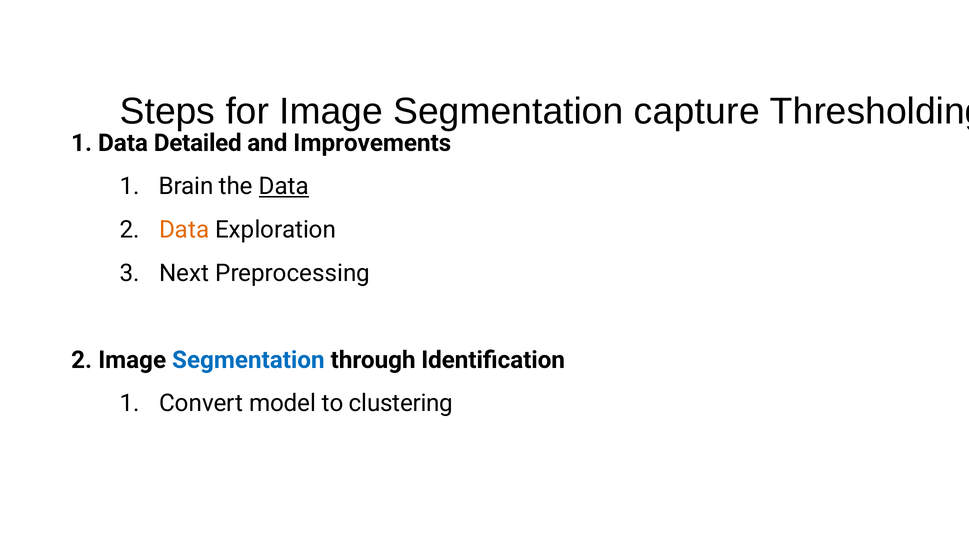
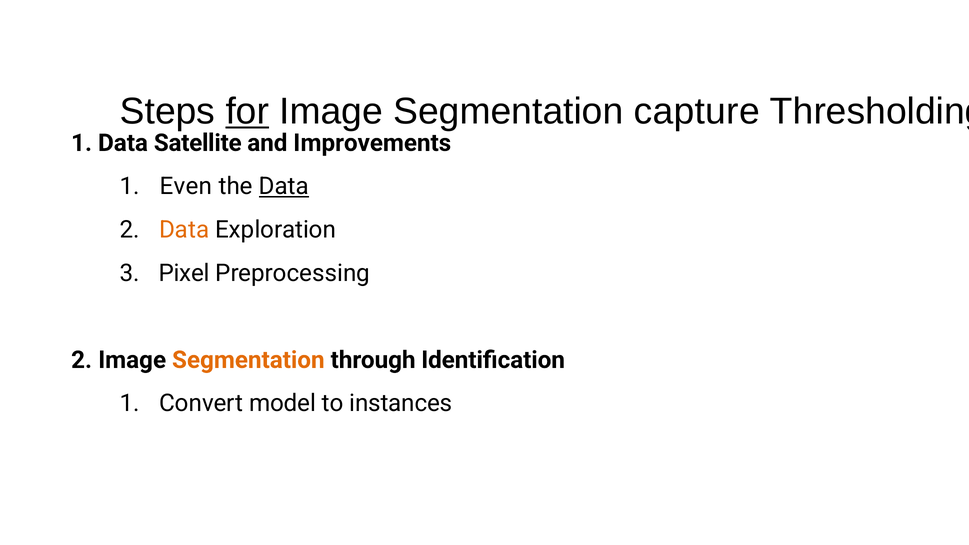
for underline: none -> present (247, 111)
Detailed: Detailed -> Satellite (198, 143)
Brain: Brain -> Even (186, 186)
Next: Next -> Pixel (184, 273)
Segmentation colour: blue -> orange (248, 360)
clustering: clustering -> instances (401, 403)
